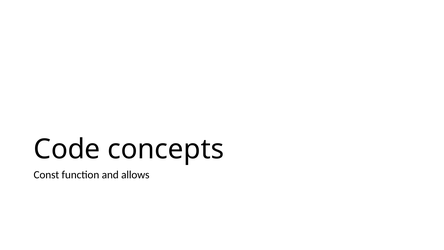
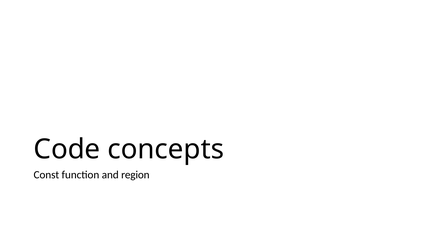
allows: allows -> region (135, 175)
